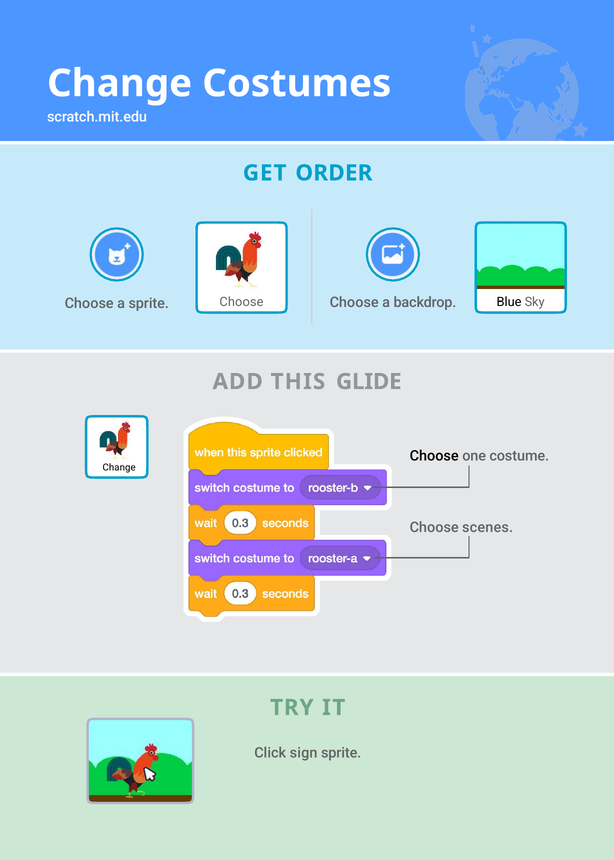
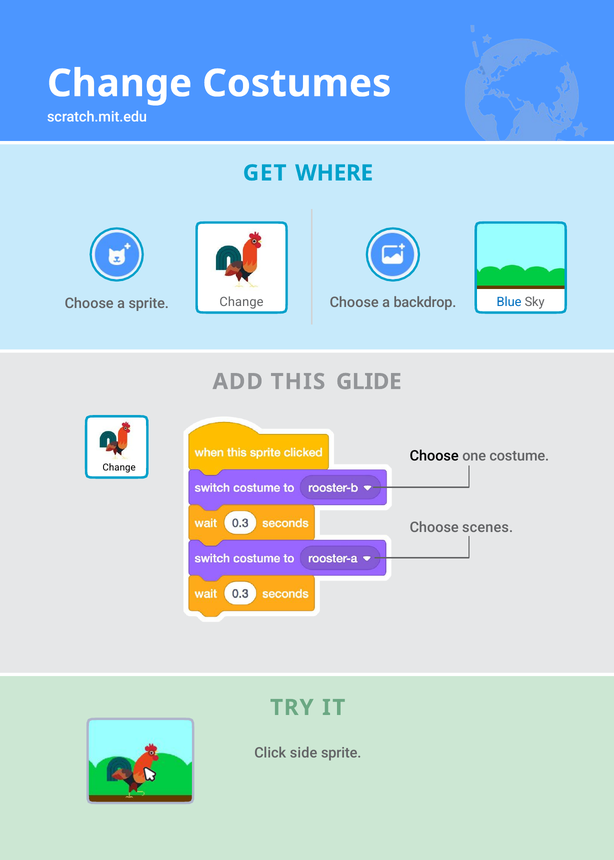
ORDER: ORDER -> WHERE (334, 173)
Choose: Choose -> Change (241, 302)
Blue colour: black -> blue (509, 302)
sign: sign -> side (304, 753)
